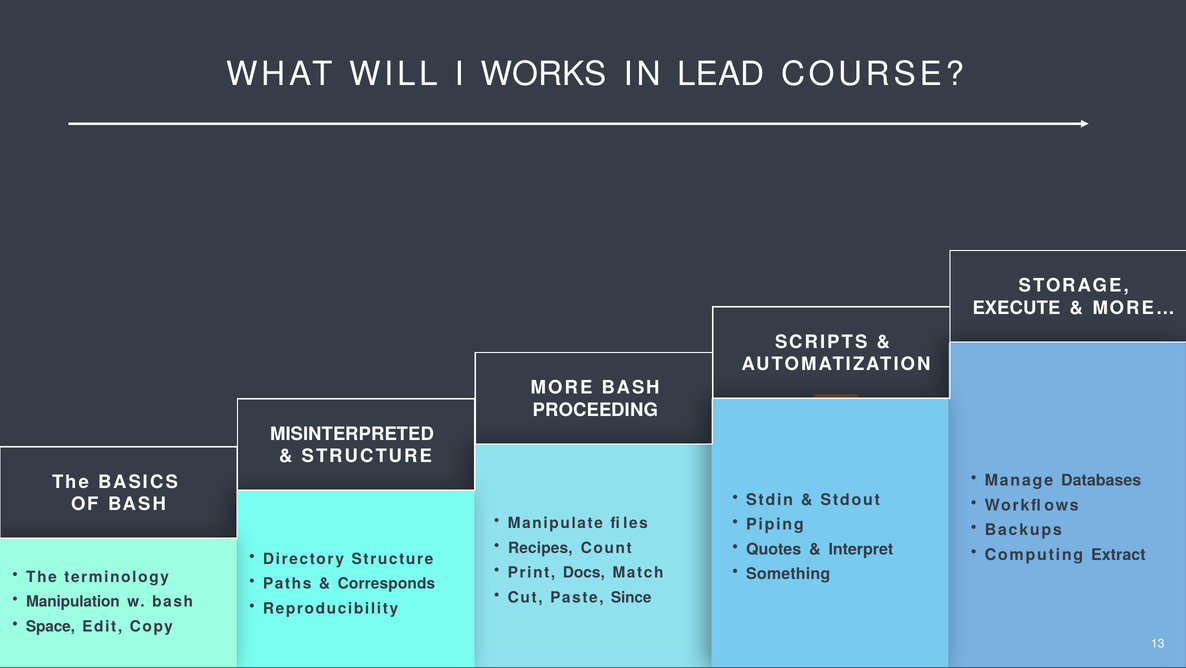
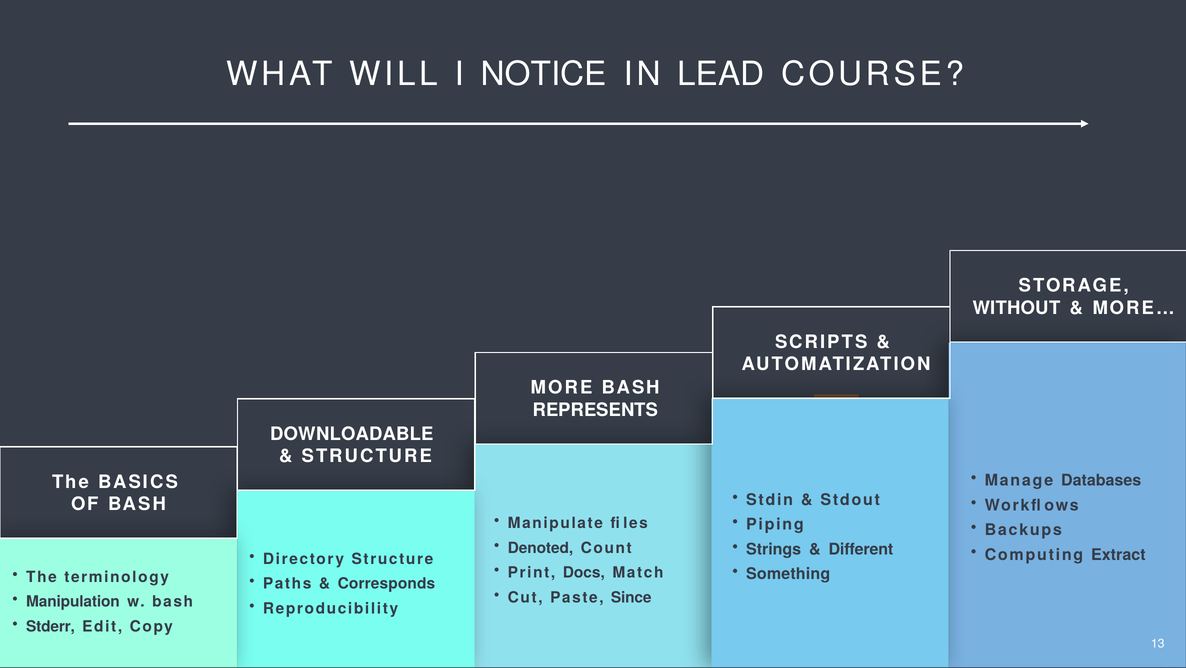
WORKS: WORKS -> NOTICE (544, 74)
EXECUTE: EXECUTE -> WITHOUT (1017, 308)
PROCEEDING: PROCEEDING -> REPRESENTS (595, 410)
MISINTERPRETED: MISINTERPRETED -> DOWNLOADABLE (352, 434)
Recipes: Recipes -> Denoted (540, 548)
Quotes: Quotes -> Strings (774, 549)
Interpret: Interpret -> Different (861, 549)
Space: Space -> Stderr (50, 626)
